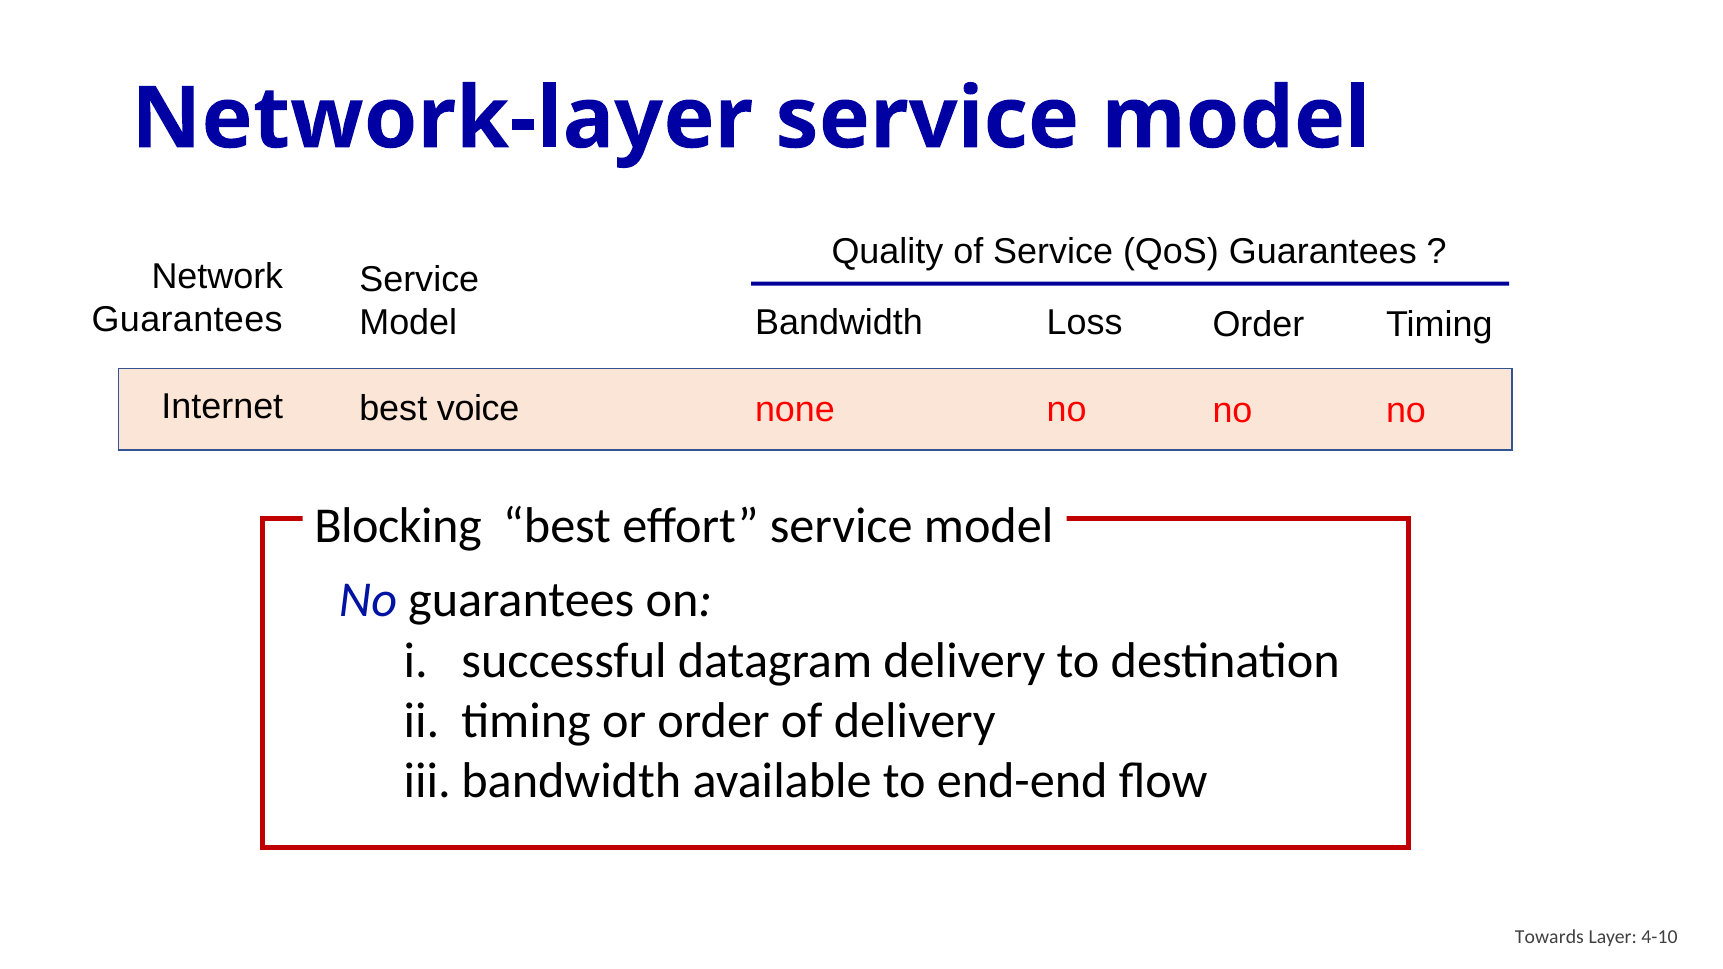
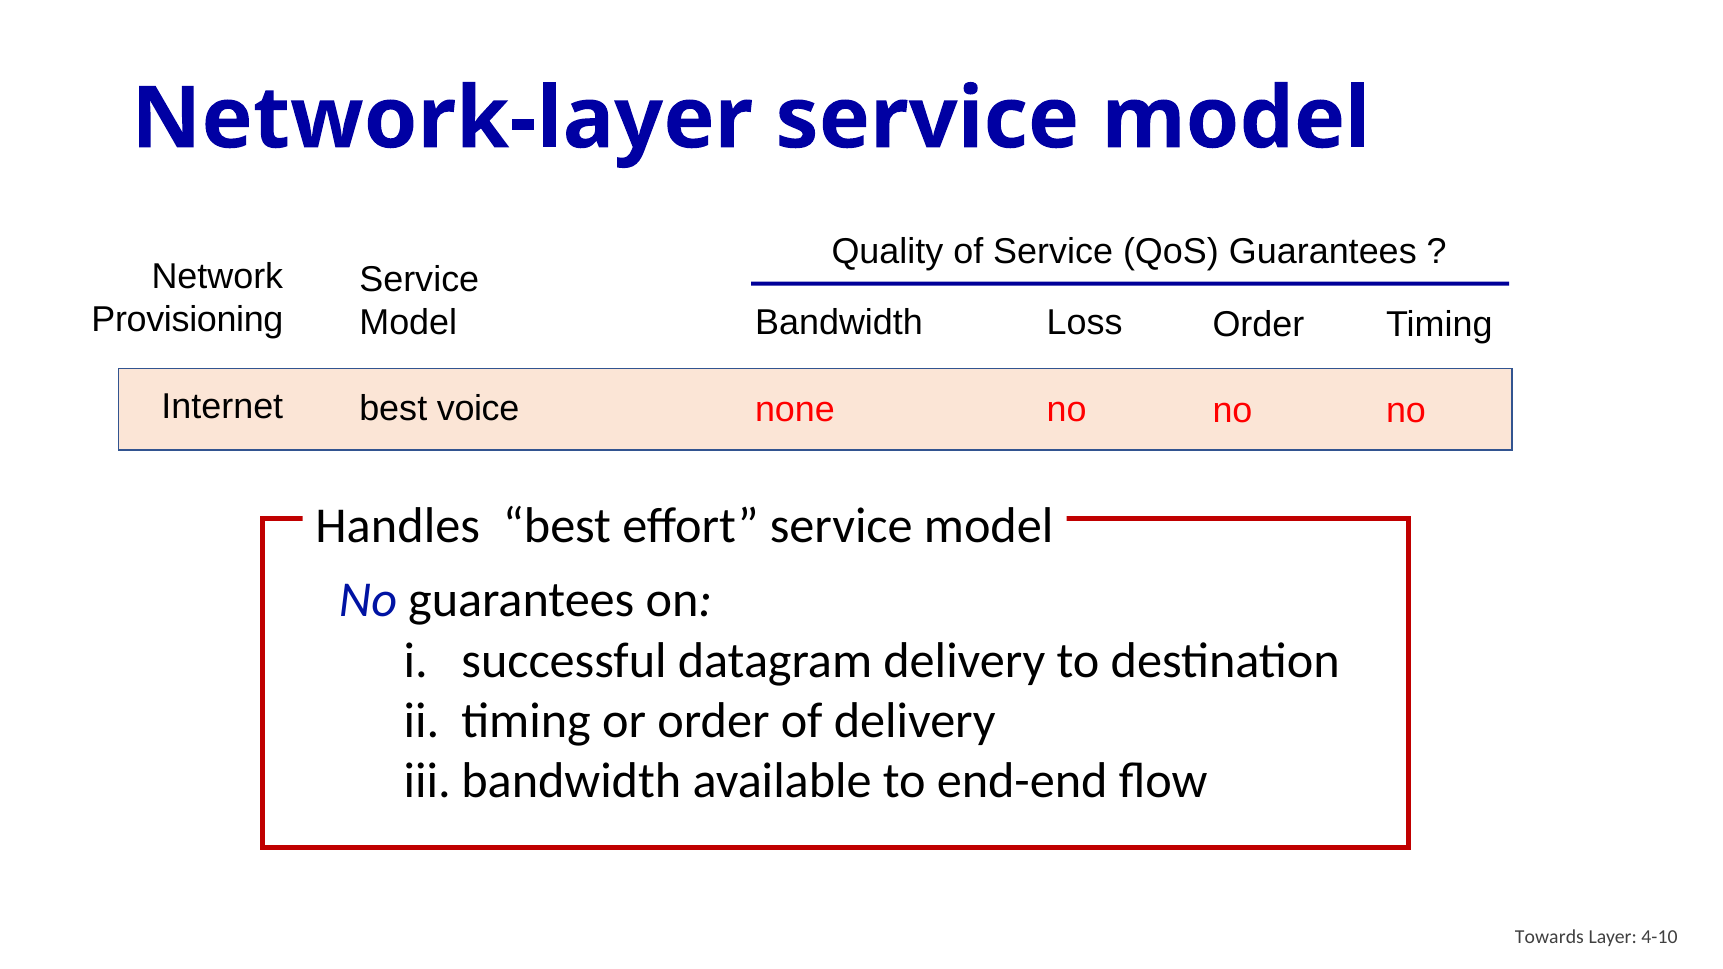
Guarantees: Guarantees -> Provisioning (187, 320)
Blocking: Blocking -> Handles (398, 526)
